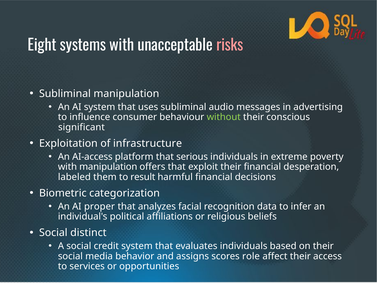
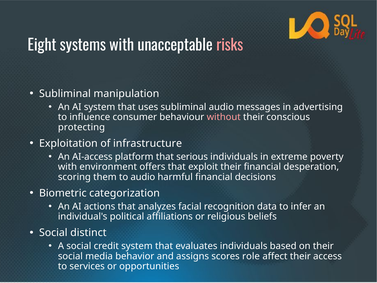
without colour: light green -> pink (224, 117)
significant: significant -> protecting (81, 127)
with manipulation: manipulation -> environment (108, 167)
labeled: labeled -> scoring (74, 177)
to result: result -> audio (143, 177)
proper: proper -> actions (100, 206)
